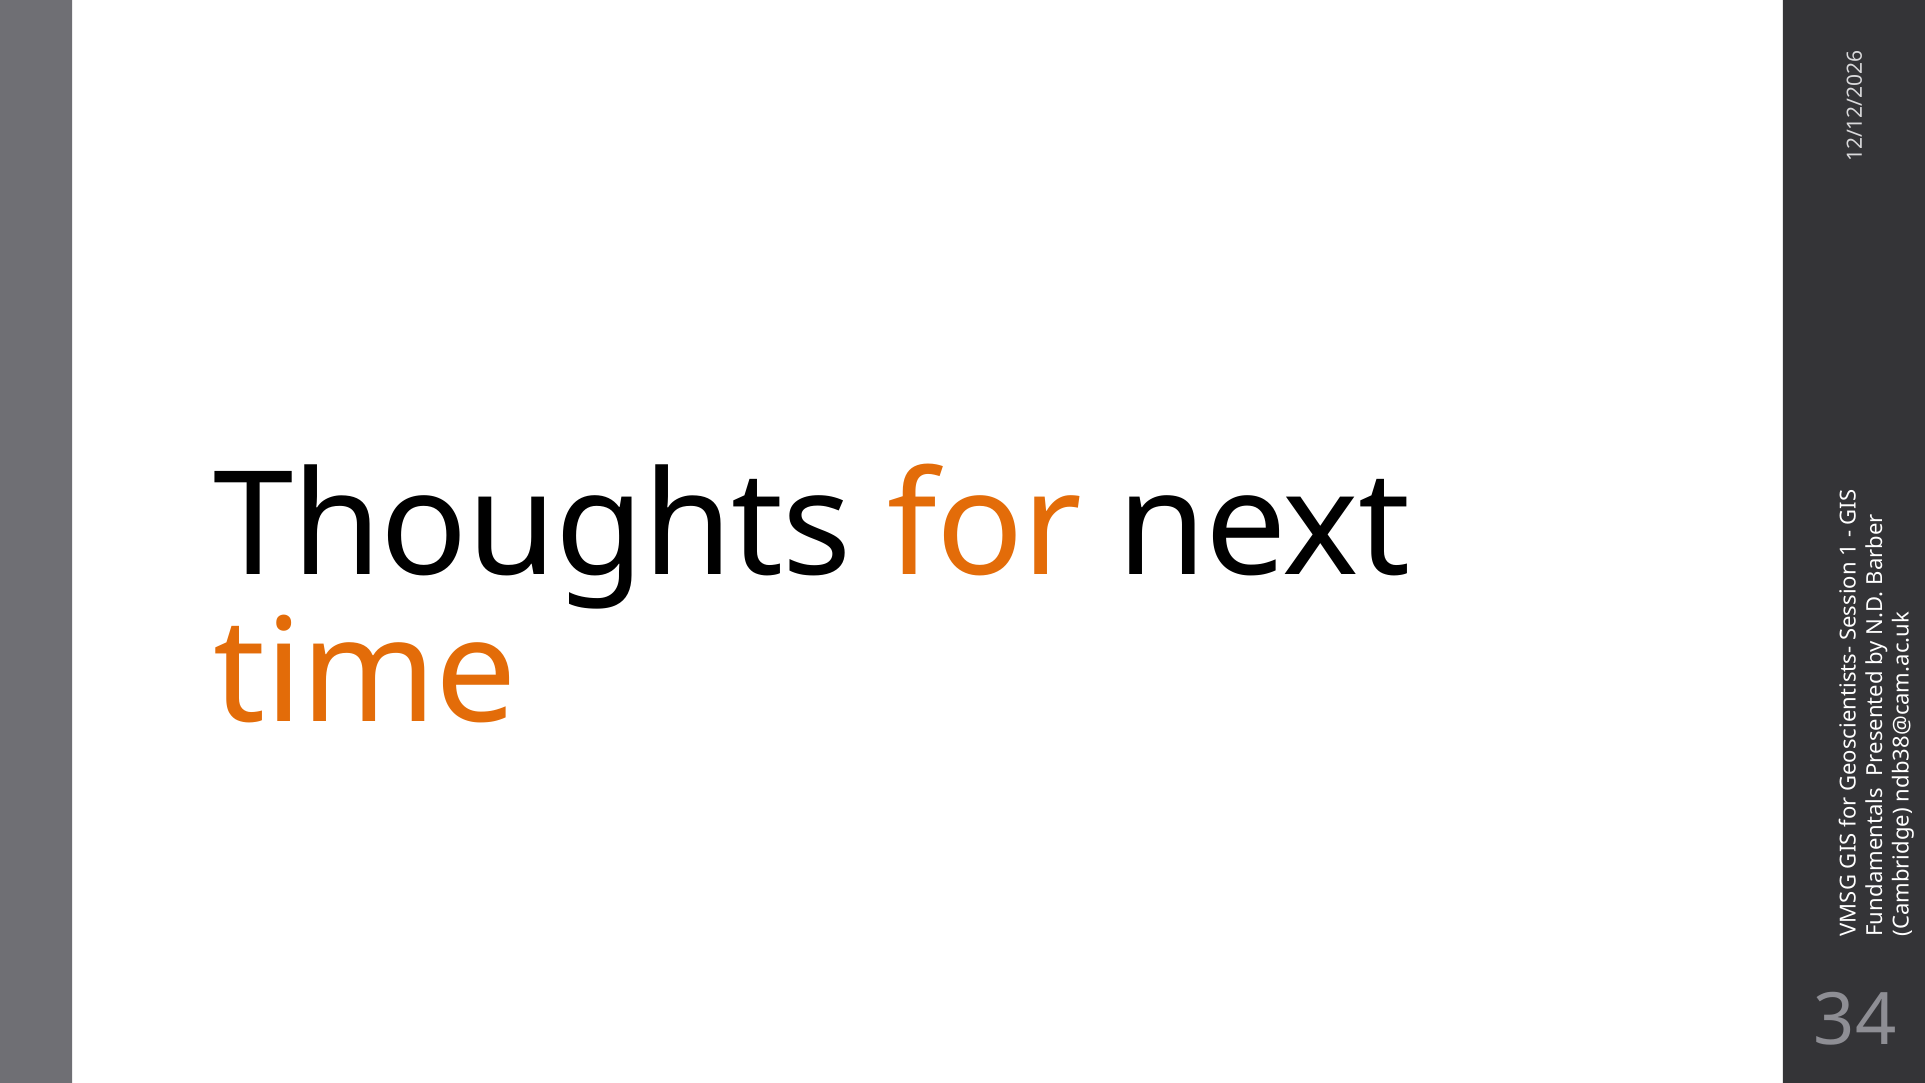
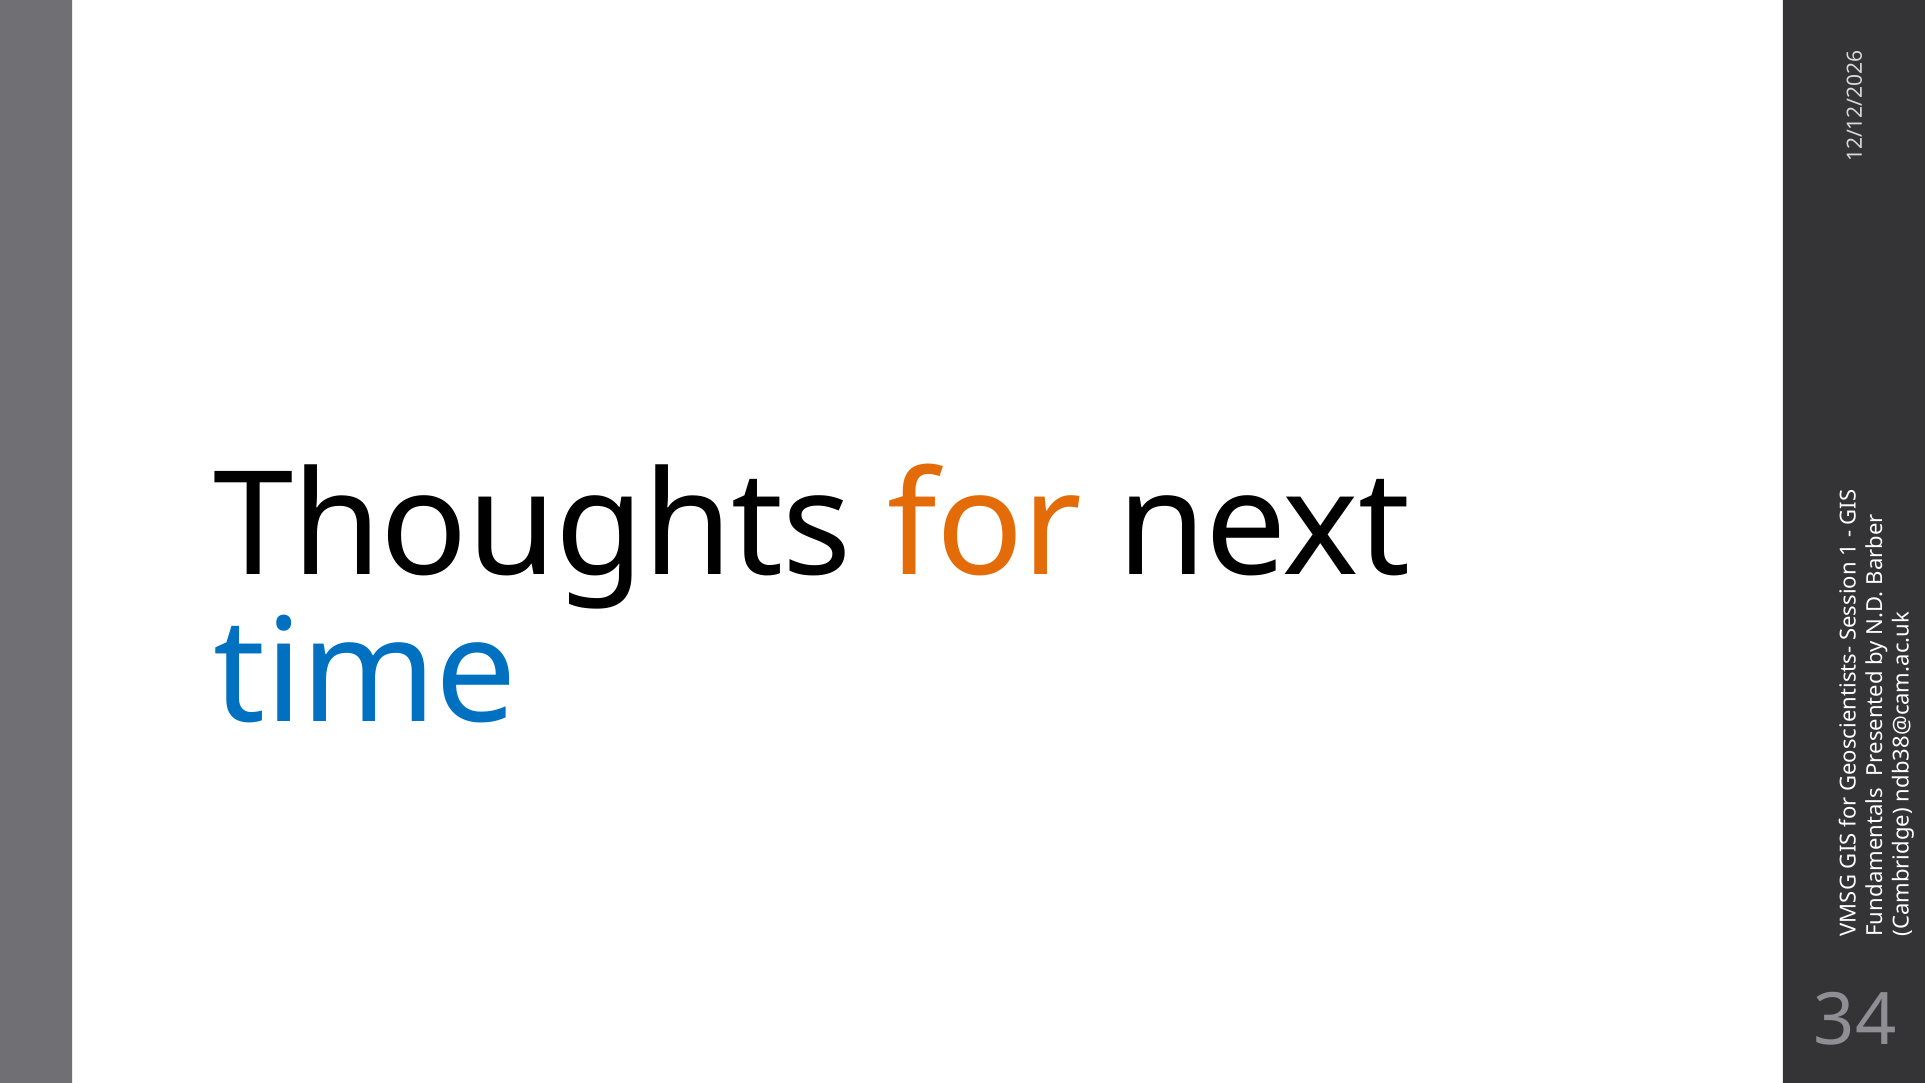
time colour: orange -> blue (365, 674)
